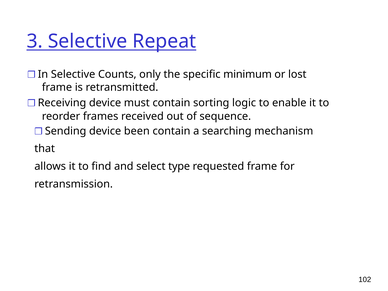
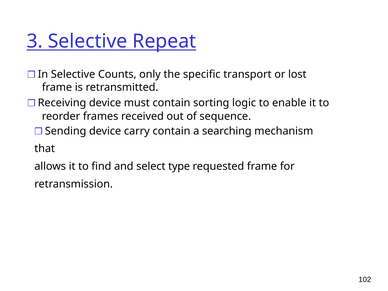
minimum: minimum -> transport (247, 74)
been: been -> carry (137, 131)
